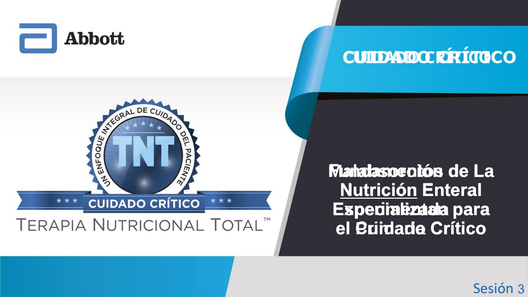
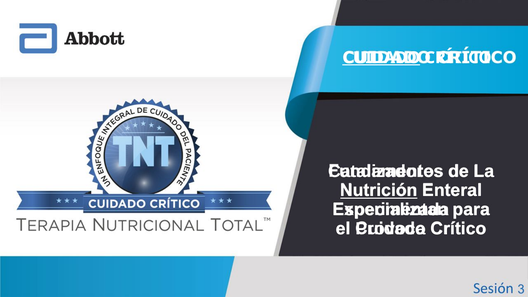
CUIDADO underline: none -> present (381, 58)
Malabsorción: Malabsorción -> Catalizadores (386, 171)
Primaria: Primaria -> Provoca (390, 229)
